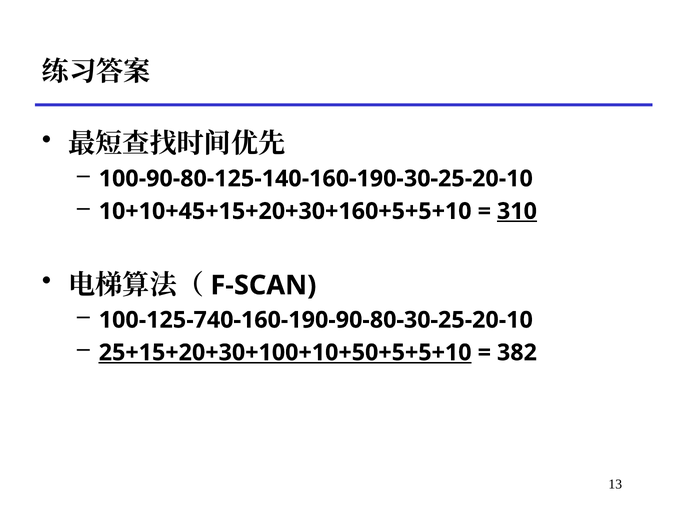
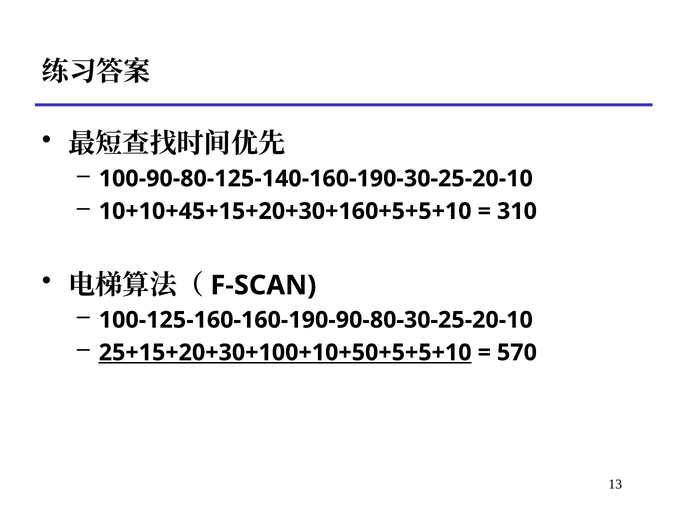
310 underline: present -> none (517, 211)
100-125-740-160-190-90-80-30-25-20-10: 100-125-740-160-190-90-80-30-25-20-10 -> 100-125-160-160-190-90-80-30-25-20-10 (316, 320)
382: 382 -> 570 (517, 353)
